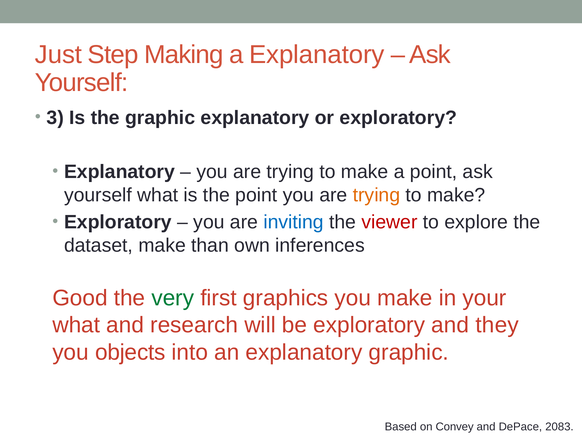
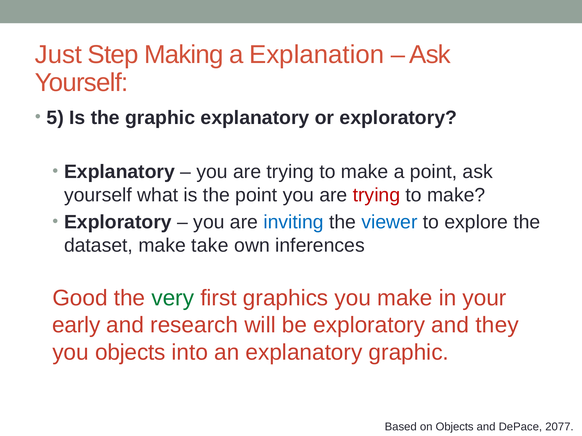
a Explanatory: Explanatory -> Explanation (317, 55)
3: 3 -> 5 (55, 118)
trying colour: orange -> red (377, 195)
viewer colour: red -> blue (389, 223)
than: than -> take (210, 246)
what: what -> early (76, 326)
on Convey: Convey -> Objects (455, 427)
2083: 2083 -> 2077 (559, 427)
